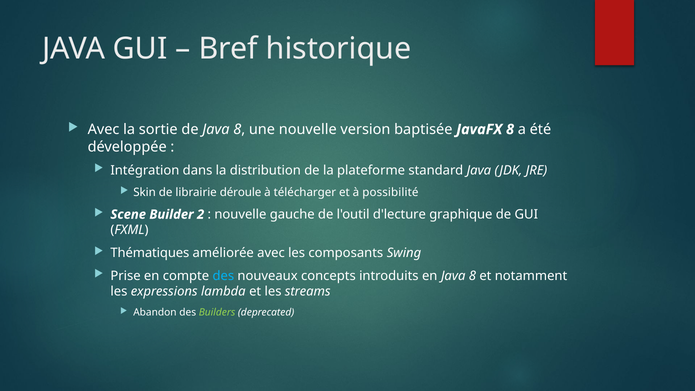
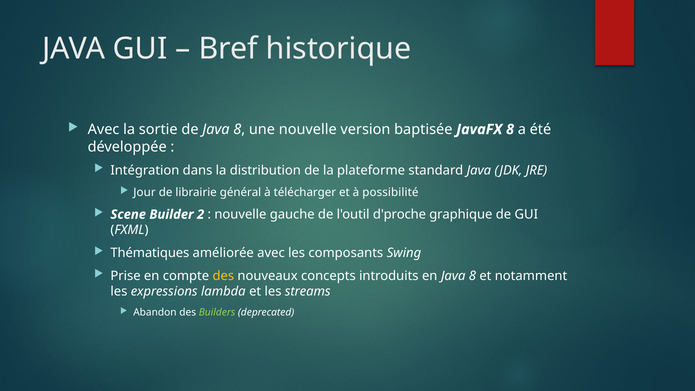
Skin: Skin -> Jour (144, 192)
déroule: déroule -> général (241, 192)
d'lecture: d'lecture -> d'proche (399, 214)
des colour: light blue -> yellow (223, 276)
